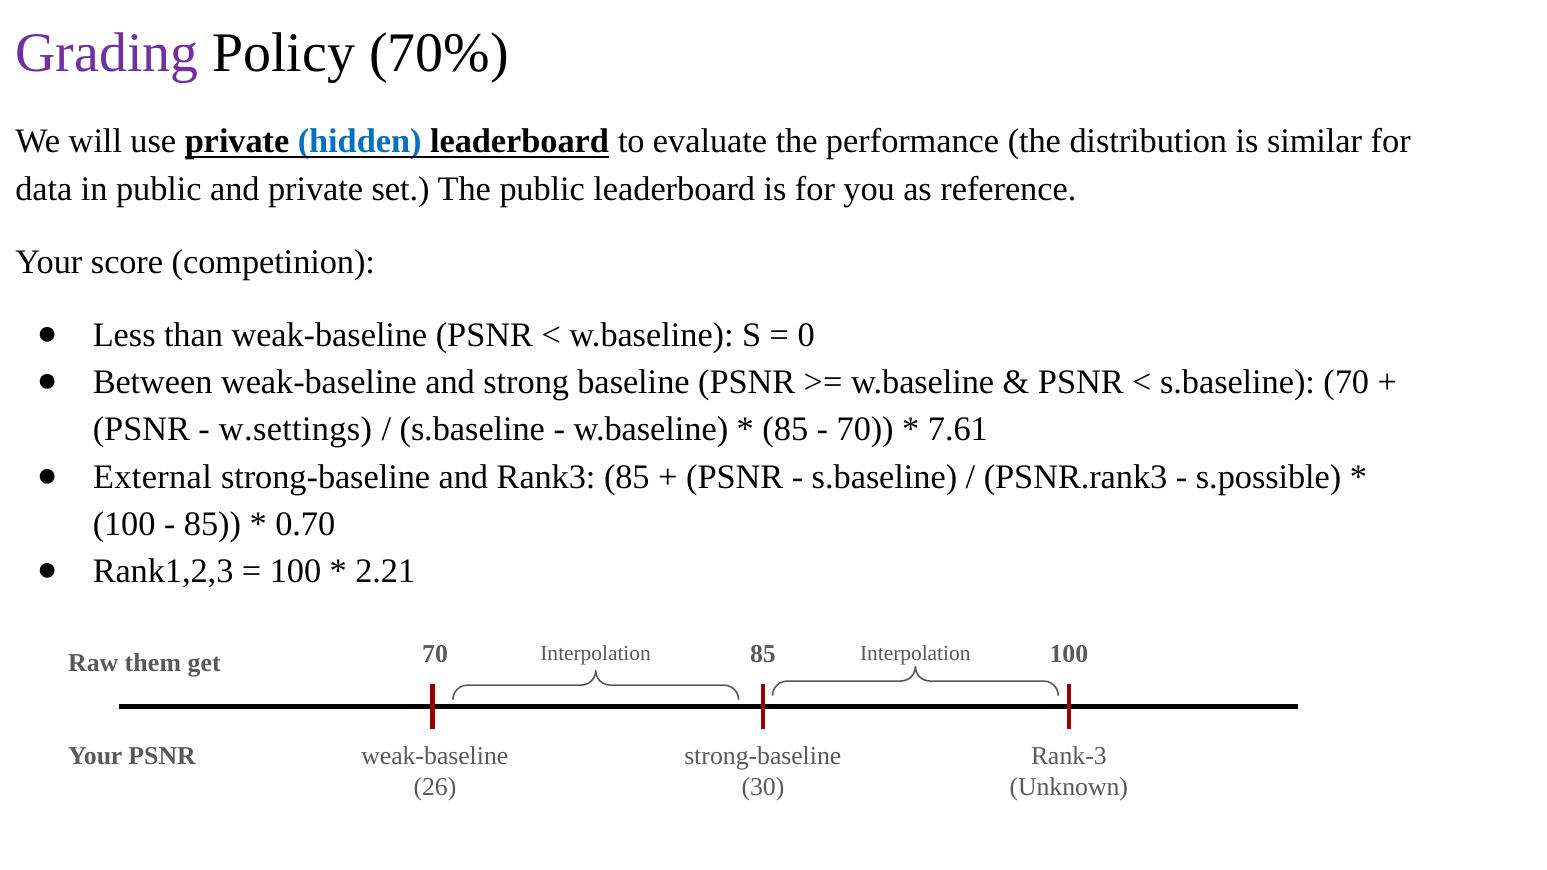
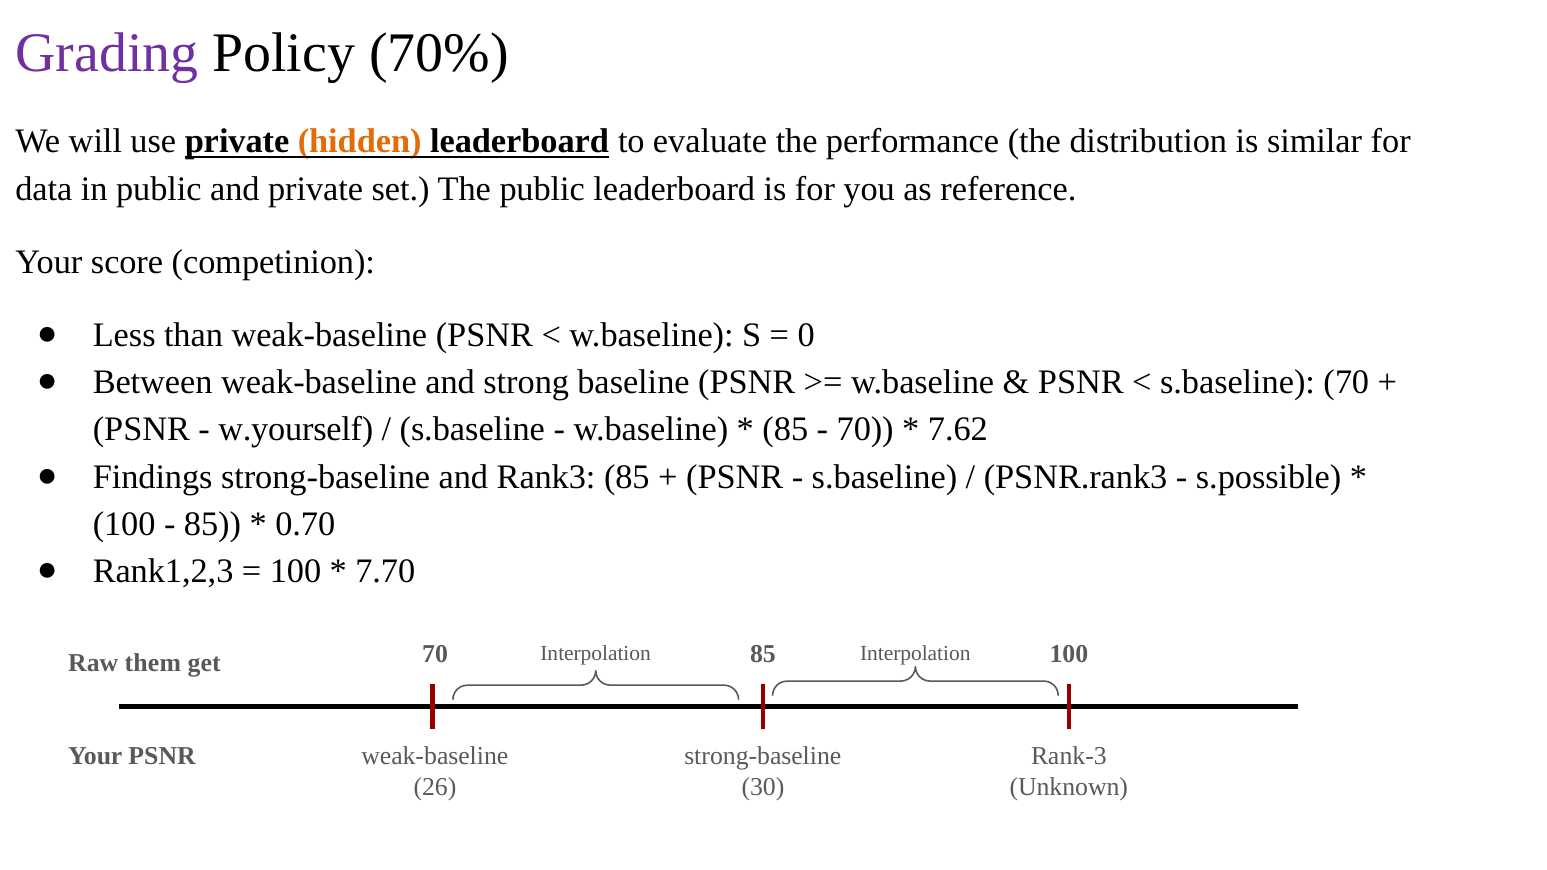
hidden colour: blue -> orange (360, 141)
w.settings: w.settings -> w.yourself (296, 430)
7.61: 7.61 -> 7.62 (958, 430)
External: External -> Findings (153, 477)
2.21: 2.21 -> 7.70 (385, 572)
